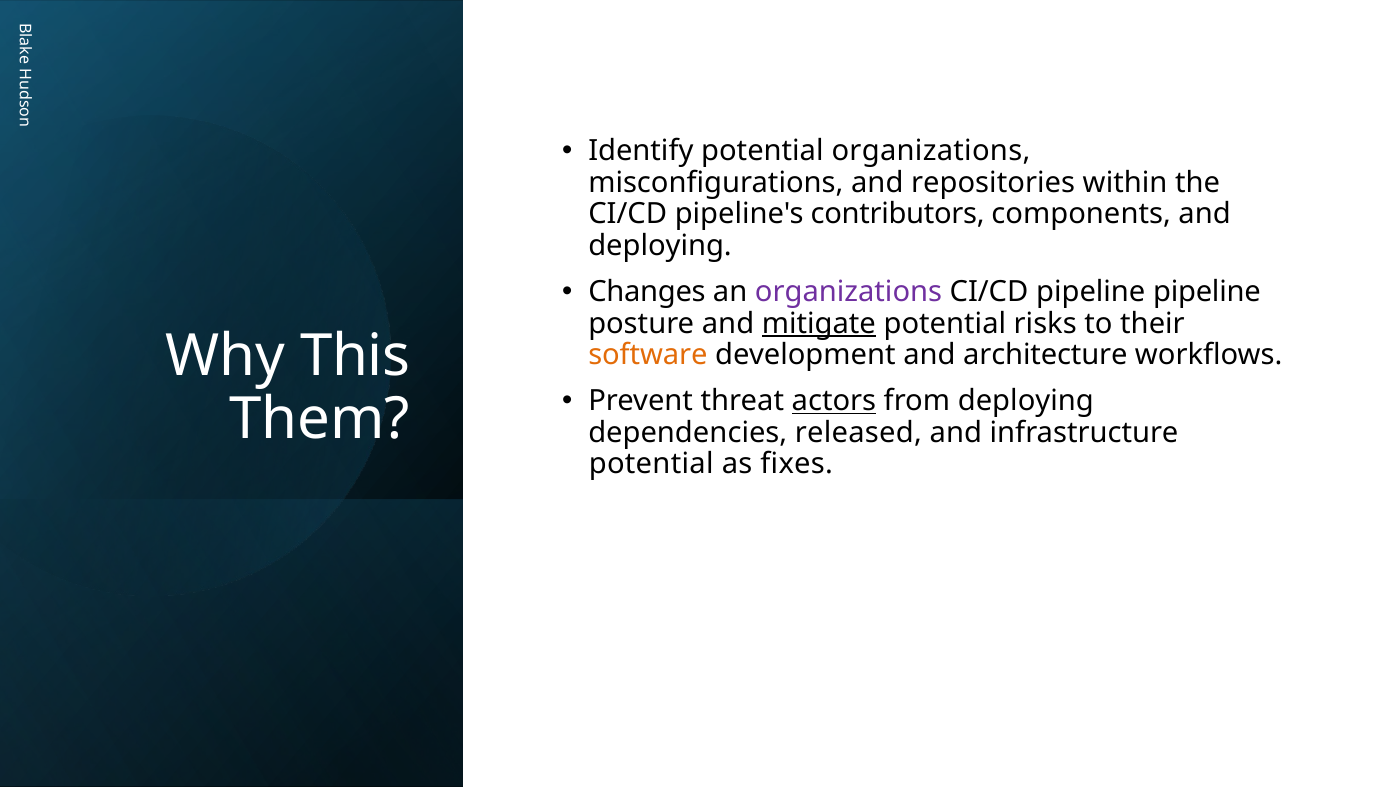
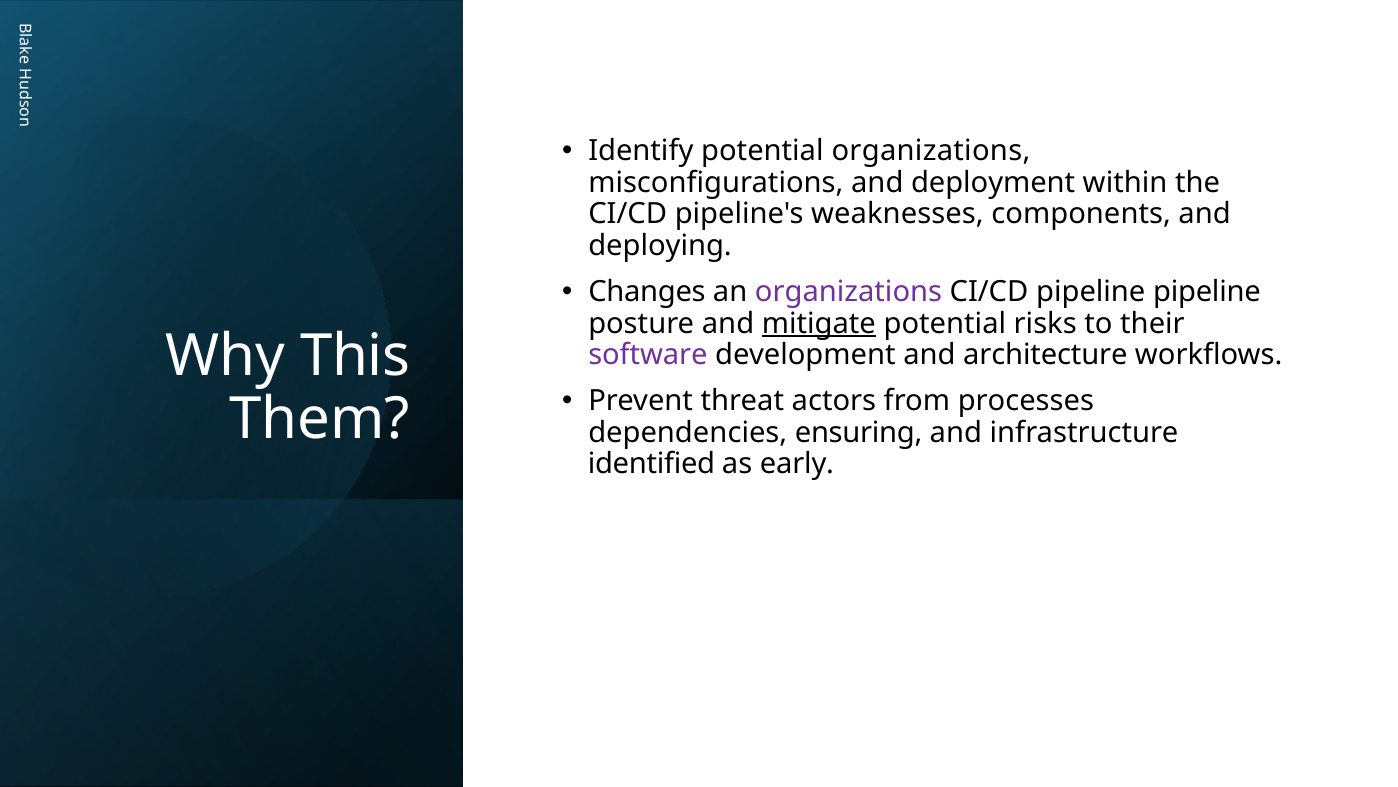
repositories: repositories -> deployment (993, 183)
contributors: contributors -> weaknesses (897, 214)
software colour: orange -> purple (648, 355)
actors underline: present -> none (834, 401)
from deploying: deploying -> processes (1026, 401)
released: released -> ensuring (859, 432)
potential: potential -> identified (651, 464)
fixes: fixes -> early (797, 464)
